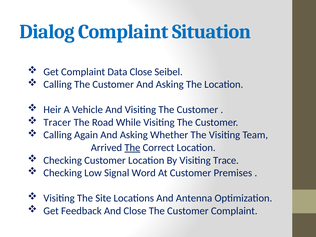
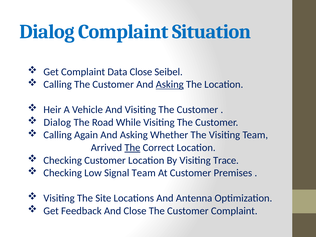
Asking underline: none -> present (170, 84)
Tracer: Tracer -> Dialog (57, 122)
Signal Word: Word -> Team (144, 173)
